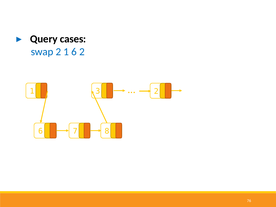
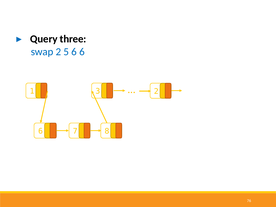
cases: cases -> three (73, 39)
swap 2 1: 1 -> 5 (66, 52)
6 2: 2 -> 6 (82, 52)
